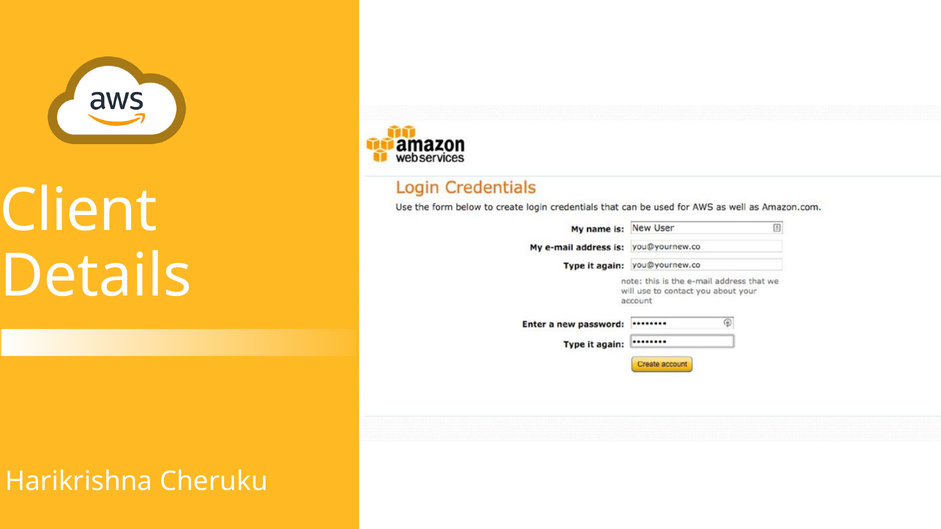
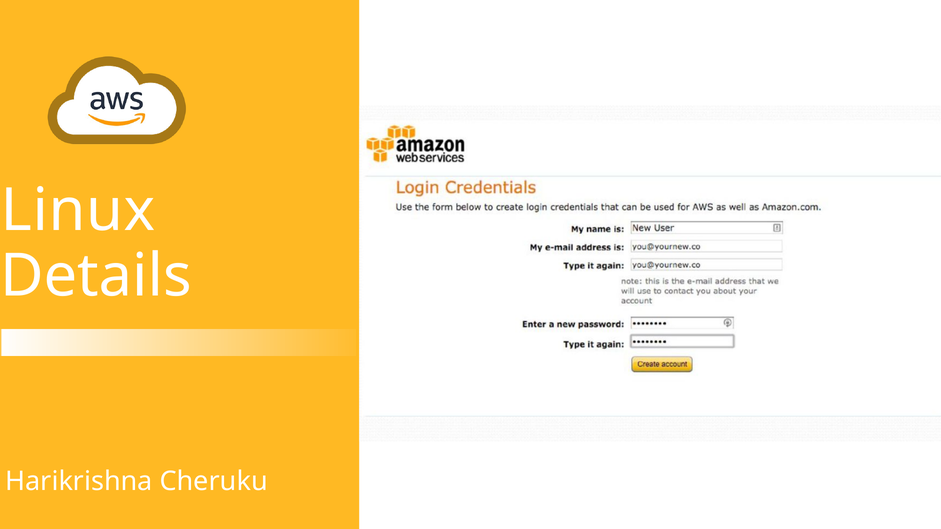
Client: Client -> Linux (78, 210)
